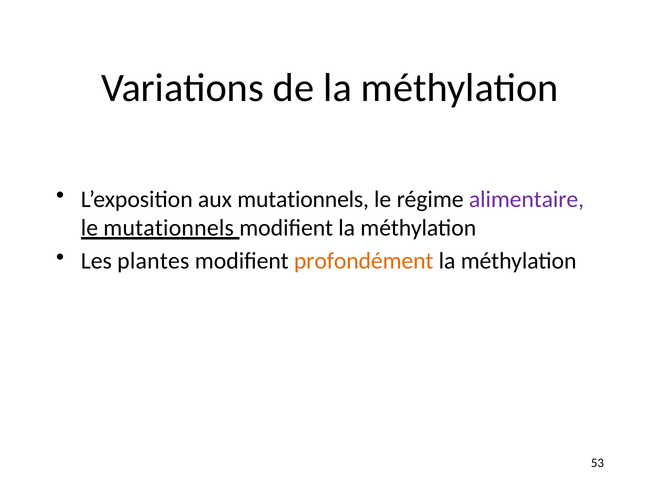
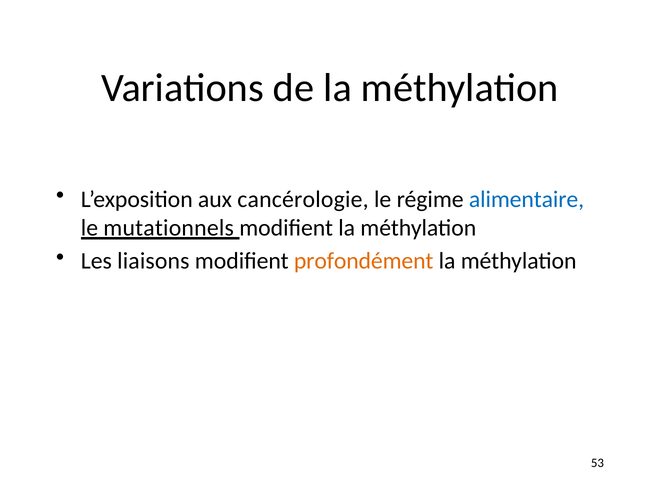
aux mutationnels: mutationnels -> cancérologie (303, 199)
alimentaire colour: purple -> blue (526, 199)
plantes: plantes -> liaisons (153, 261)
